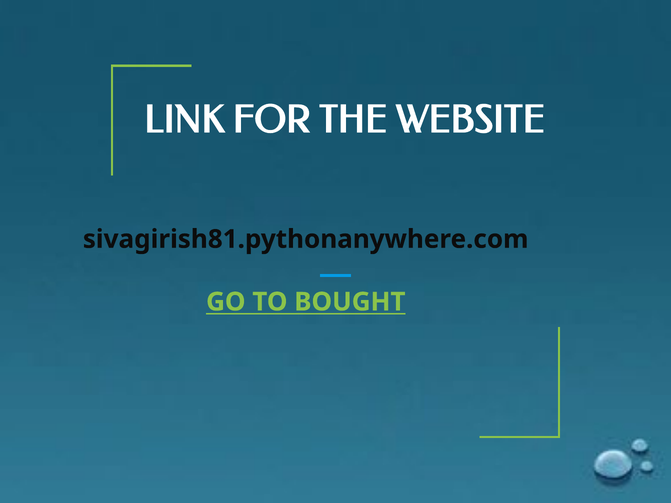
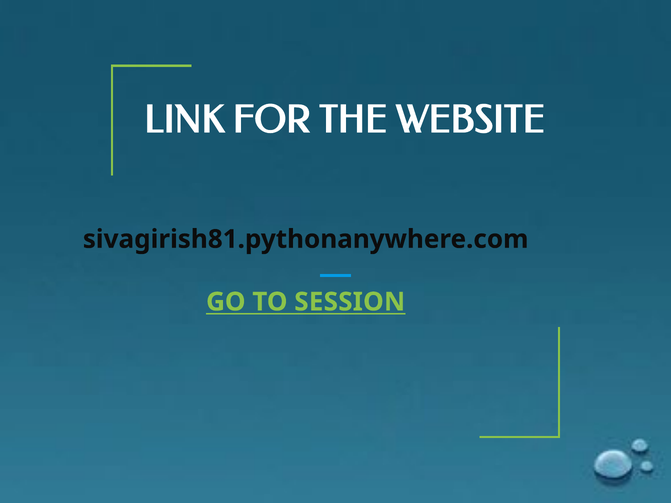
BOUGHT: BOUGHT -> SESSION (350, 302)
